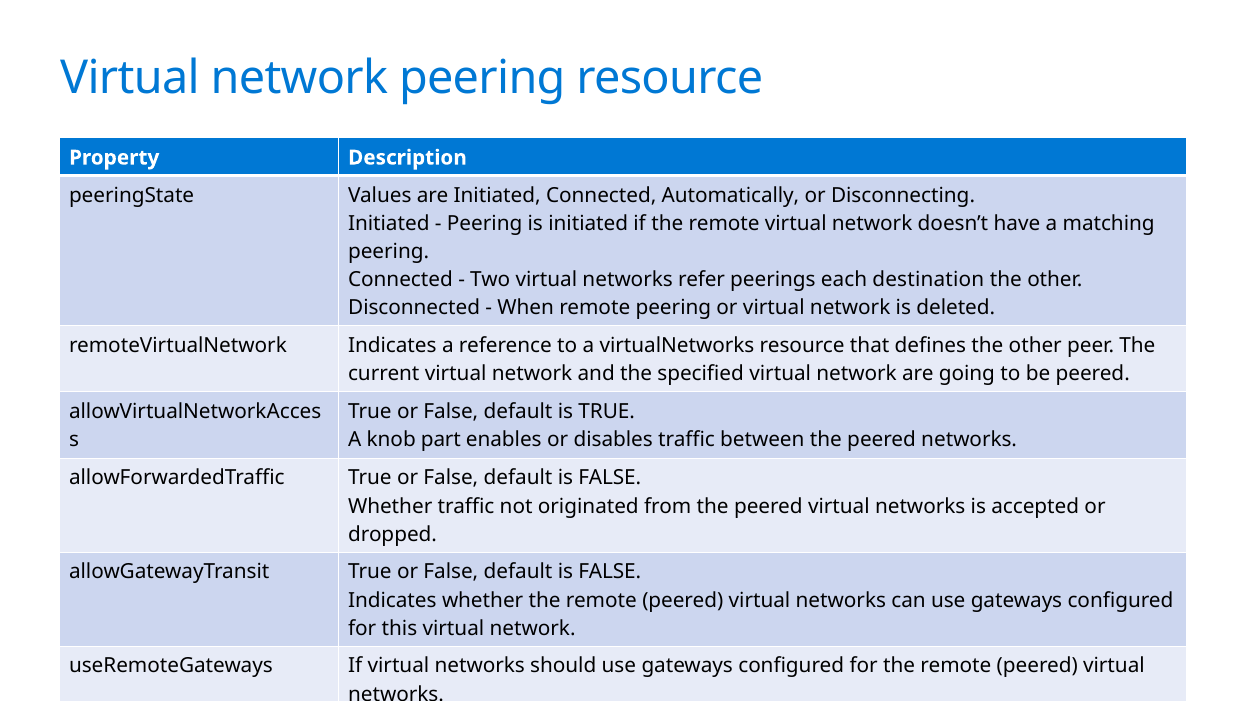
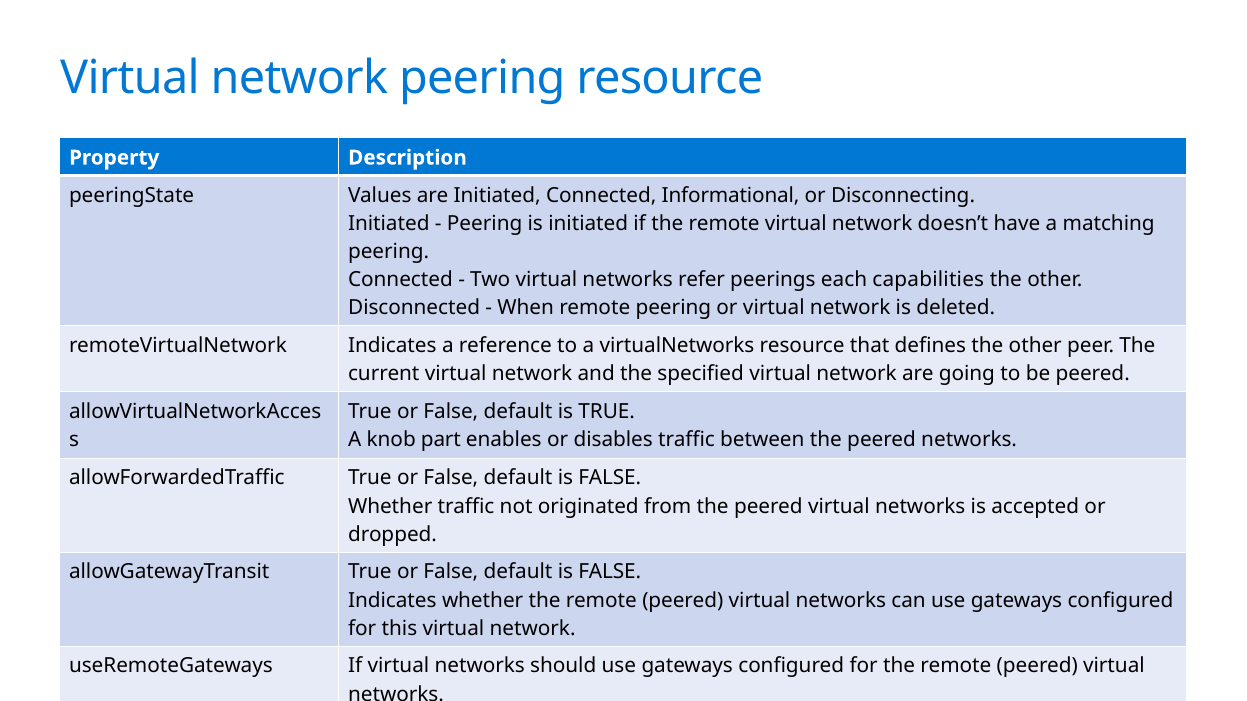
Automatically: Automatically -> Informational (731, 195)
destination: destination -> capabilities (928, 280)
